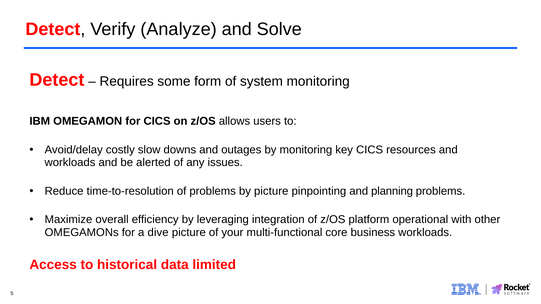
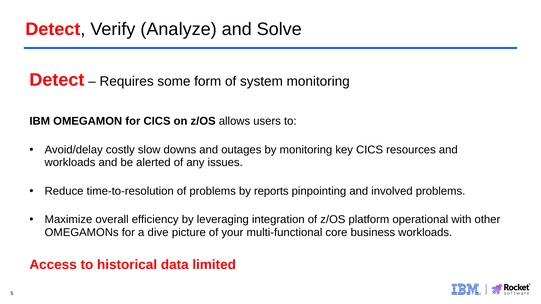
by picture: picture -> reports (271, 191)
planning: planning -> involved (392, 191)
